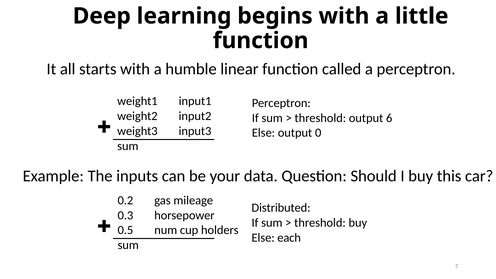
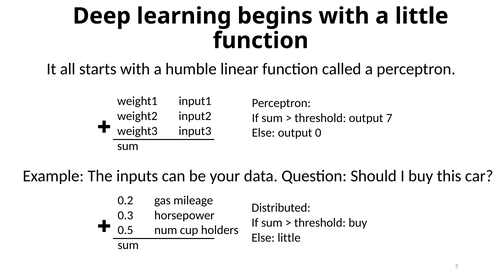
output 6: 6 -> 7 (389, 118)
Else each: each -> little (289, 238)
